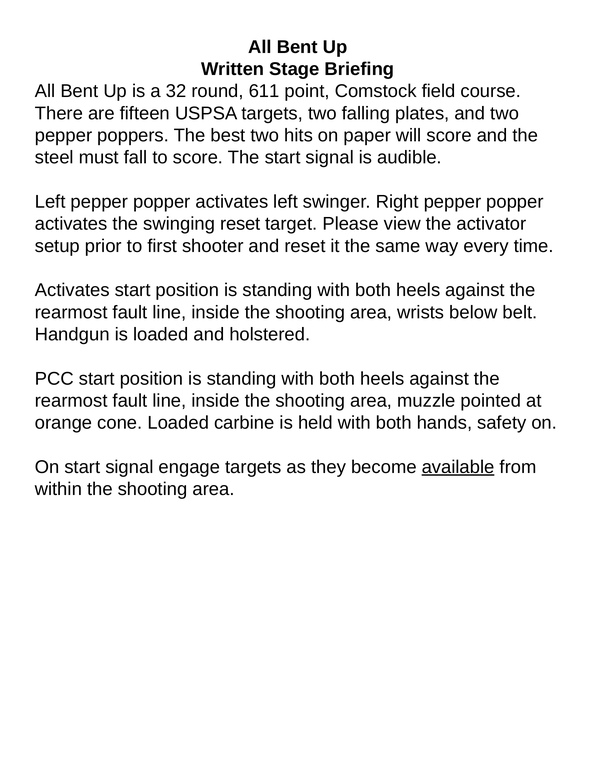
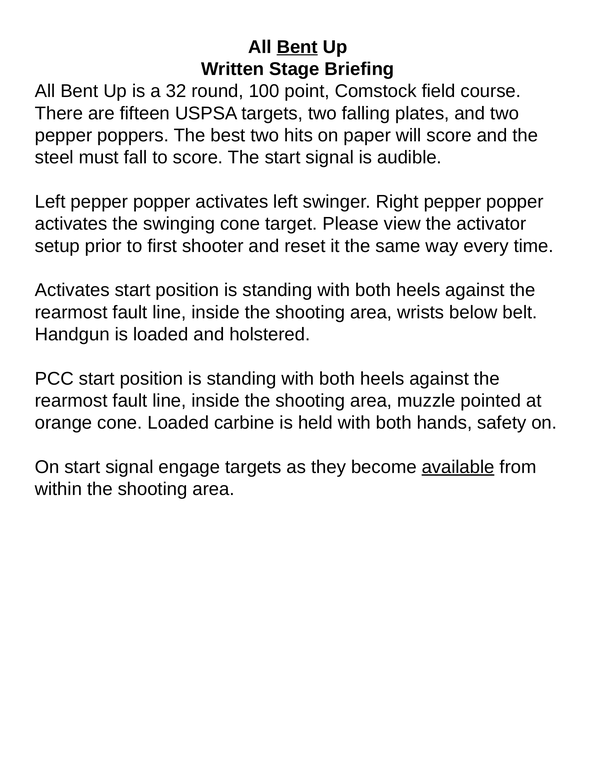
Bent underline: none -> present (297, 47)
611: 611 -> 100 (264, 91)
swinging reset: reset -> cone (240, 224)
